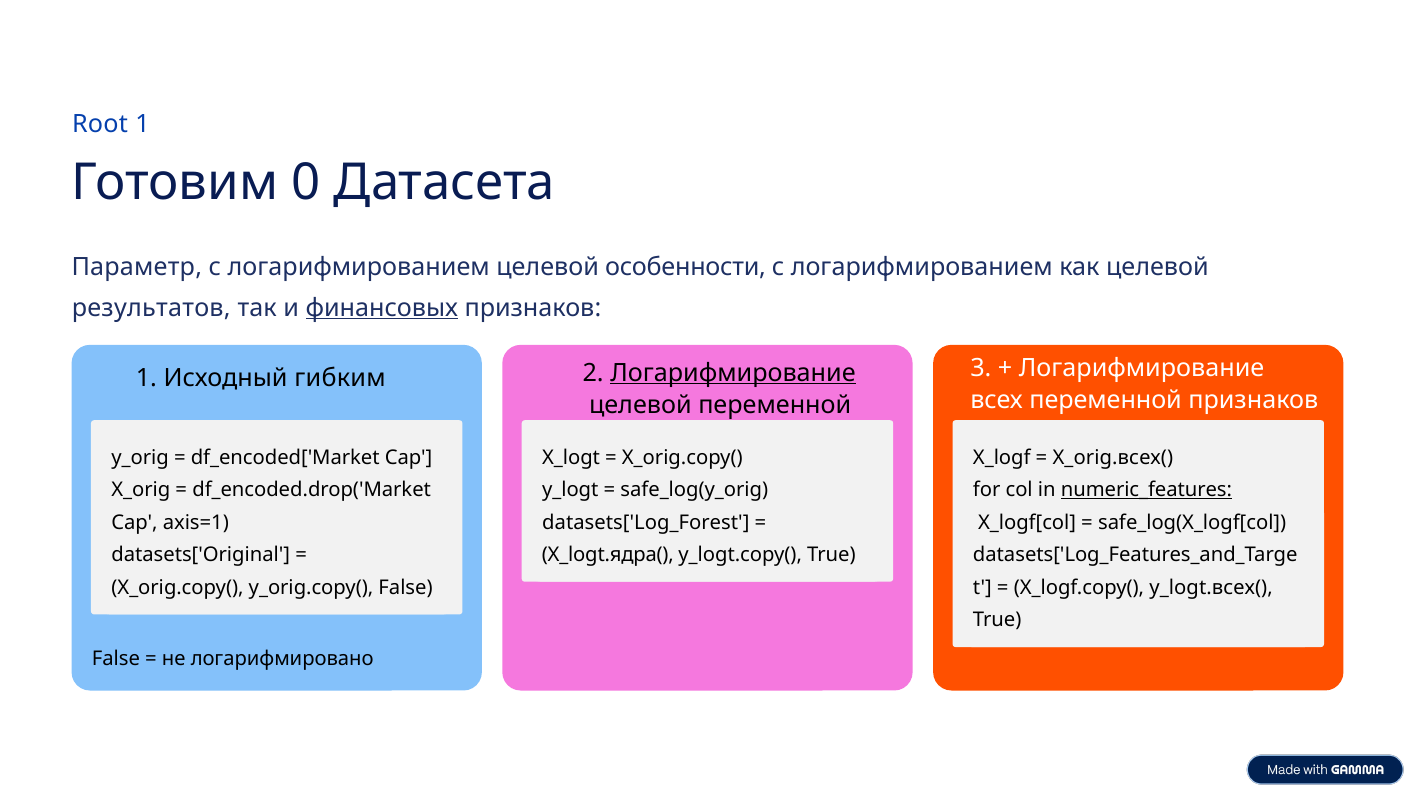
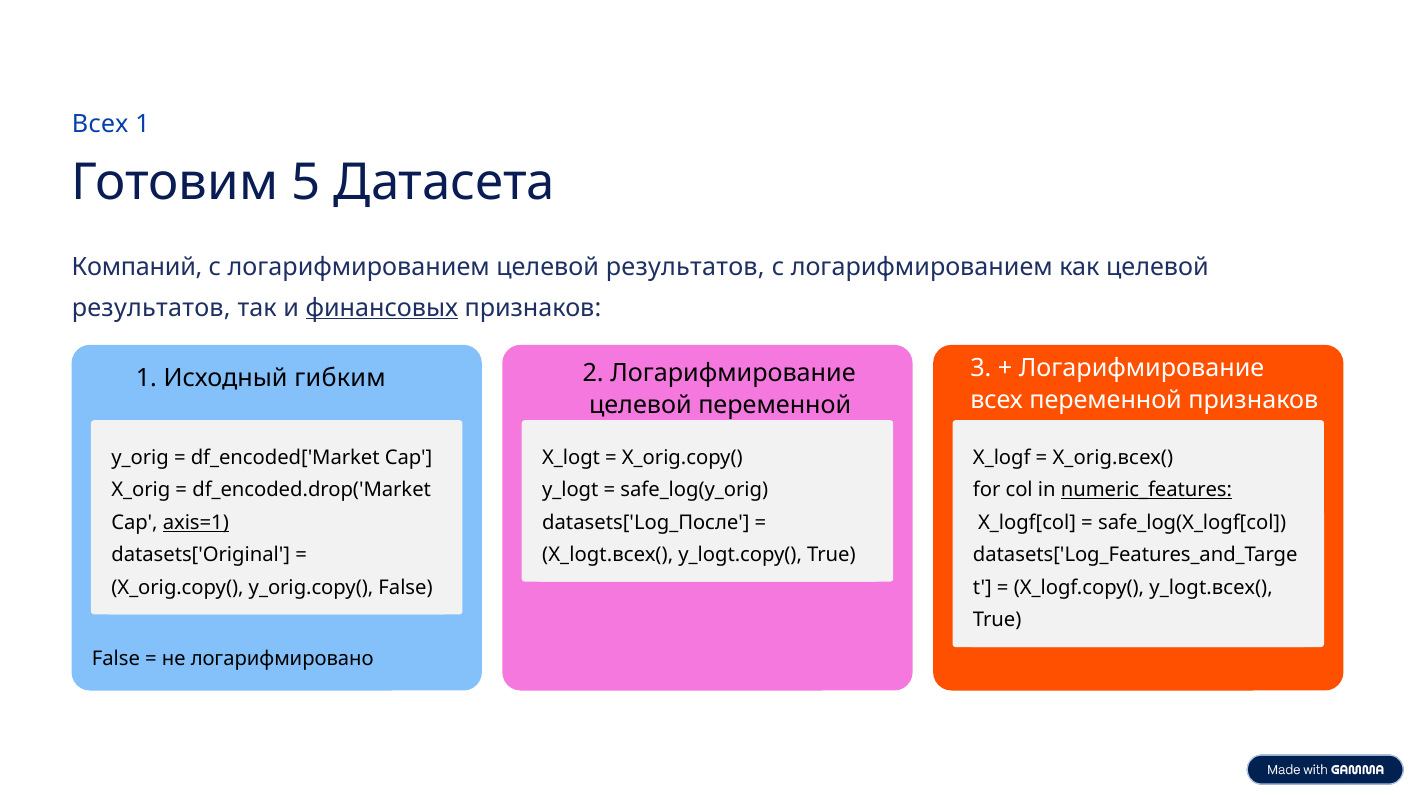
Root: Root -> Всех (100, 124)
0: 0 -> 5 (306, 182)
Параметр: Параметр -> Компаний (137, 267)
логарифмированием целевой особенности: особенности -> результатов (685, 267)
Логарифмирование underline: present -> none (733, 373)
axis=1 underline: none -> present (196, 522)
datasets['Log_Forest: datasets['Log_Forest -> datasets['Log_После (646, 522)
X_logt.ядра(: X_logt.ядра( -> X_logt.всех( (608, 555)
